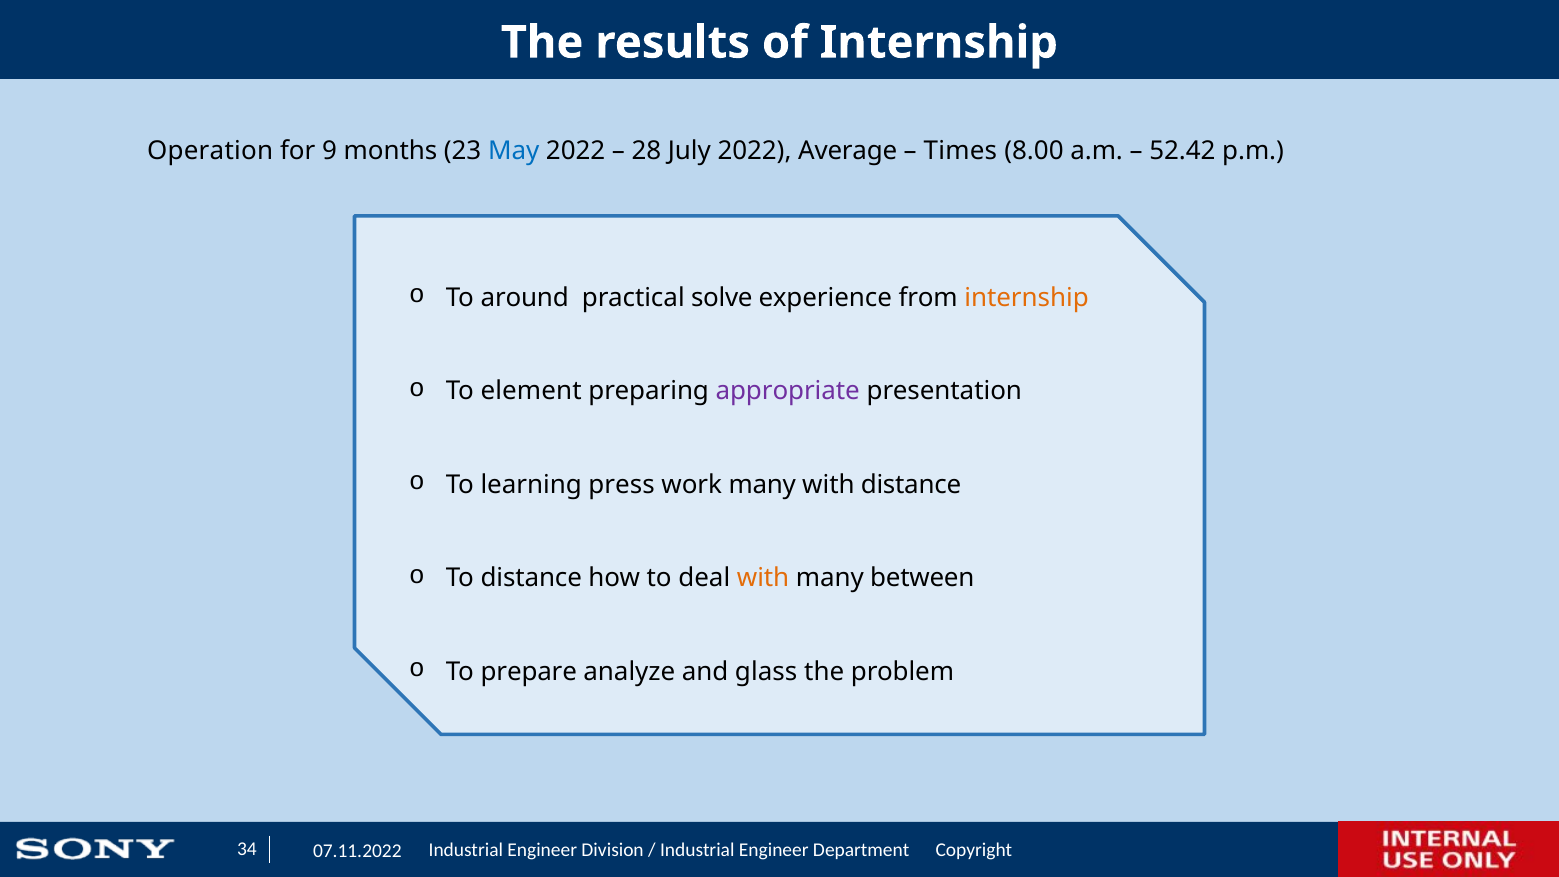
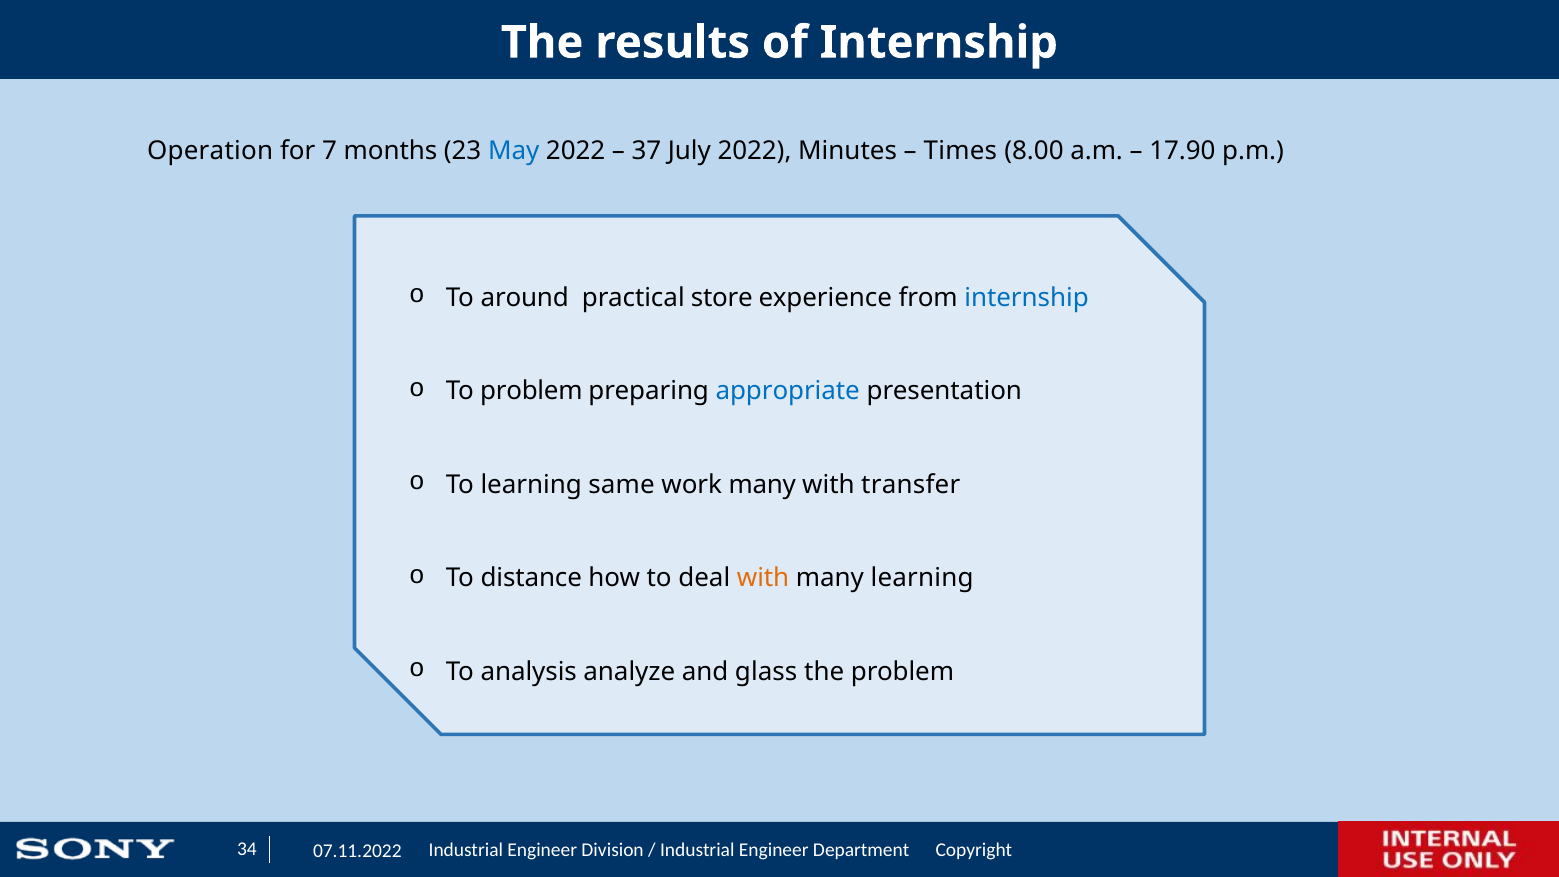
9: 9 -> 7 (329, 151)
28: 28 -> 37 (646, 151)
Average: Average -> Minutes (848, 151)
52.42: 52.42 -> 17.90 (1182, 151)
solve: solve -> store (722, 298)
internship colour: orange -> blue (1027, 298)
To element: element -> problem (531, 391)
appropriate colour: purple -> blue (788, 391)
press: press -> same (622, 485)
with distance: distance -> transfer (911, 485)
many between: between -> learning (922, 578)
prepare: prepare -> analysis (529, 671)
